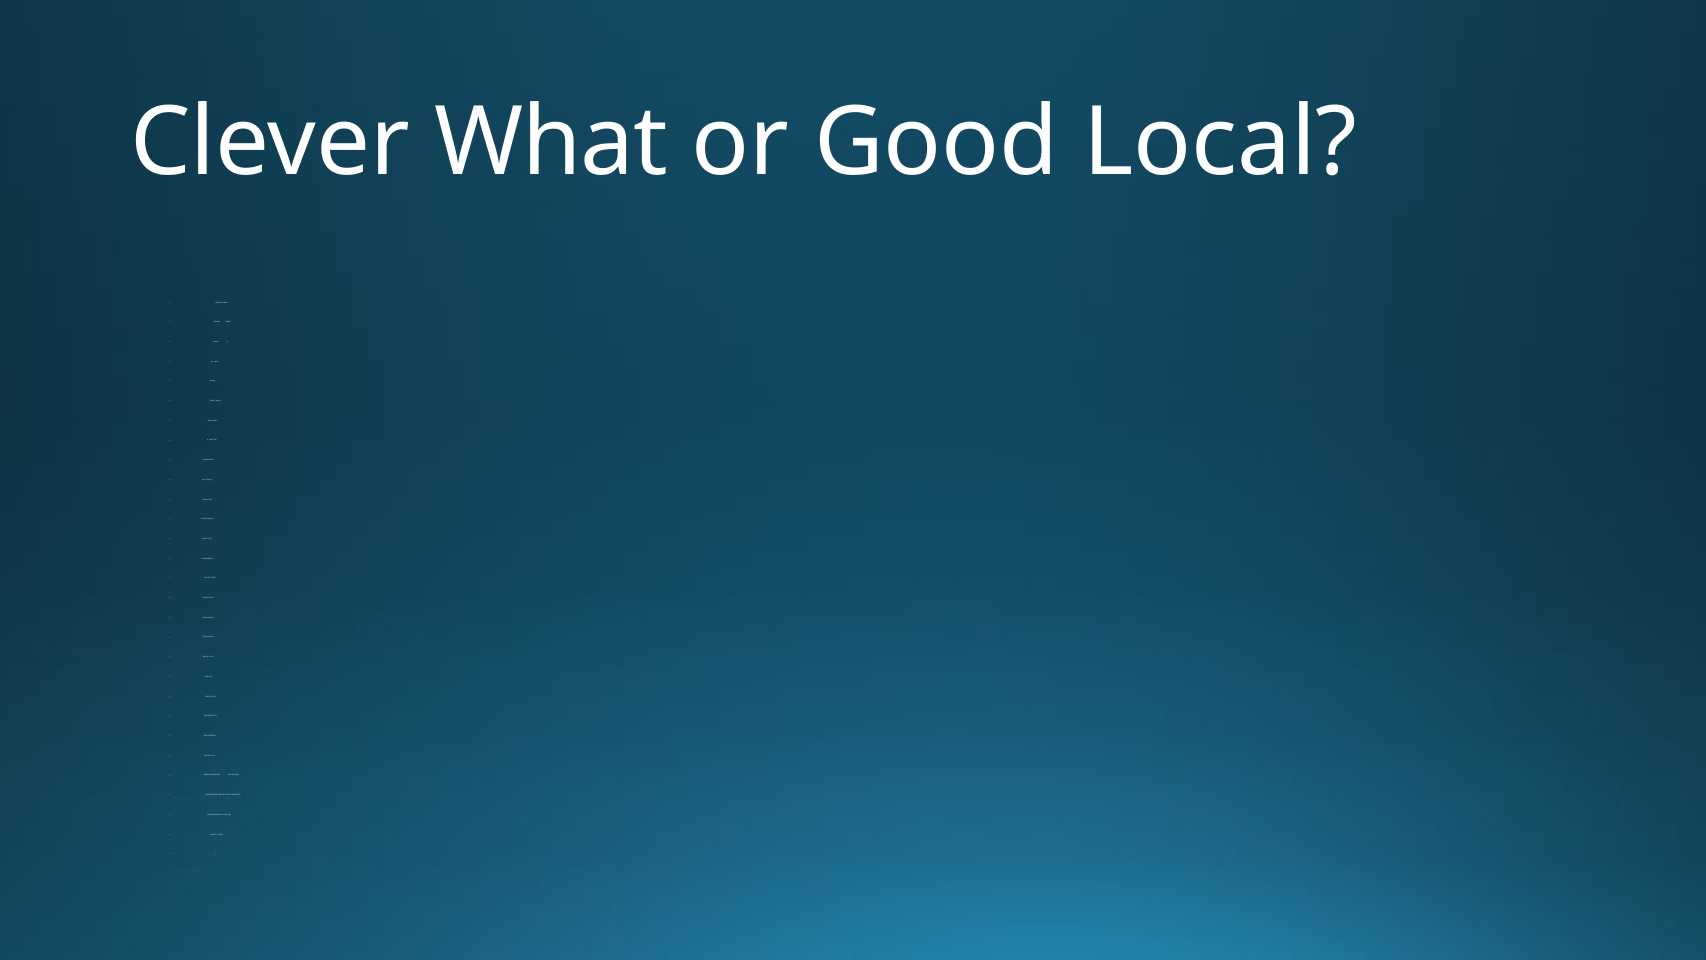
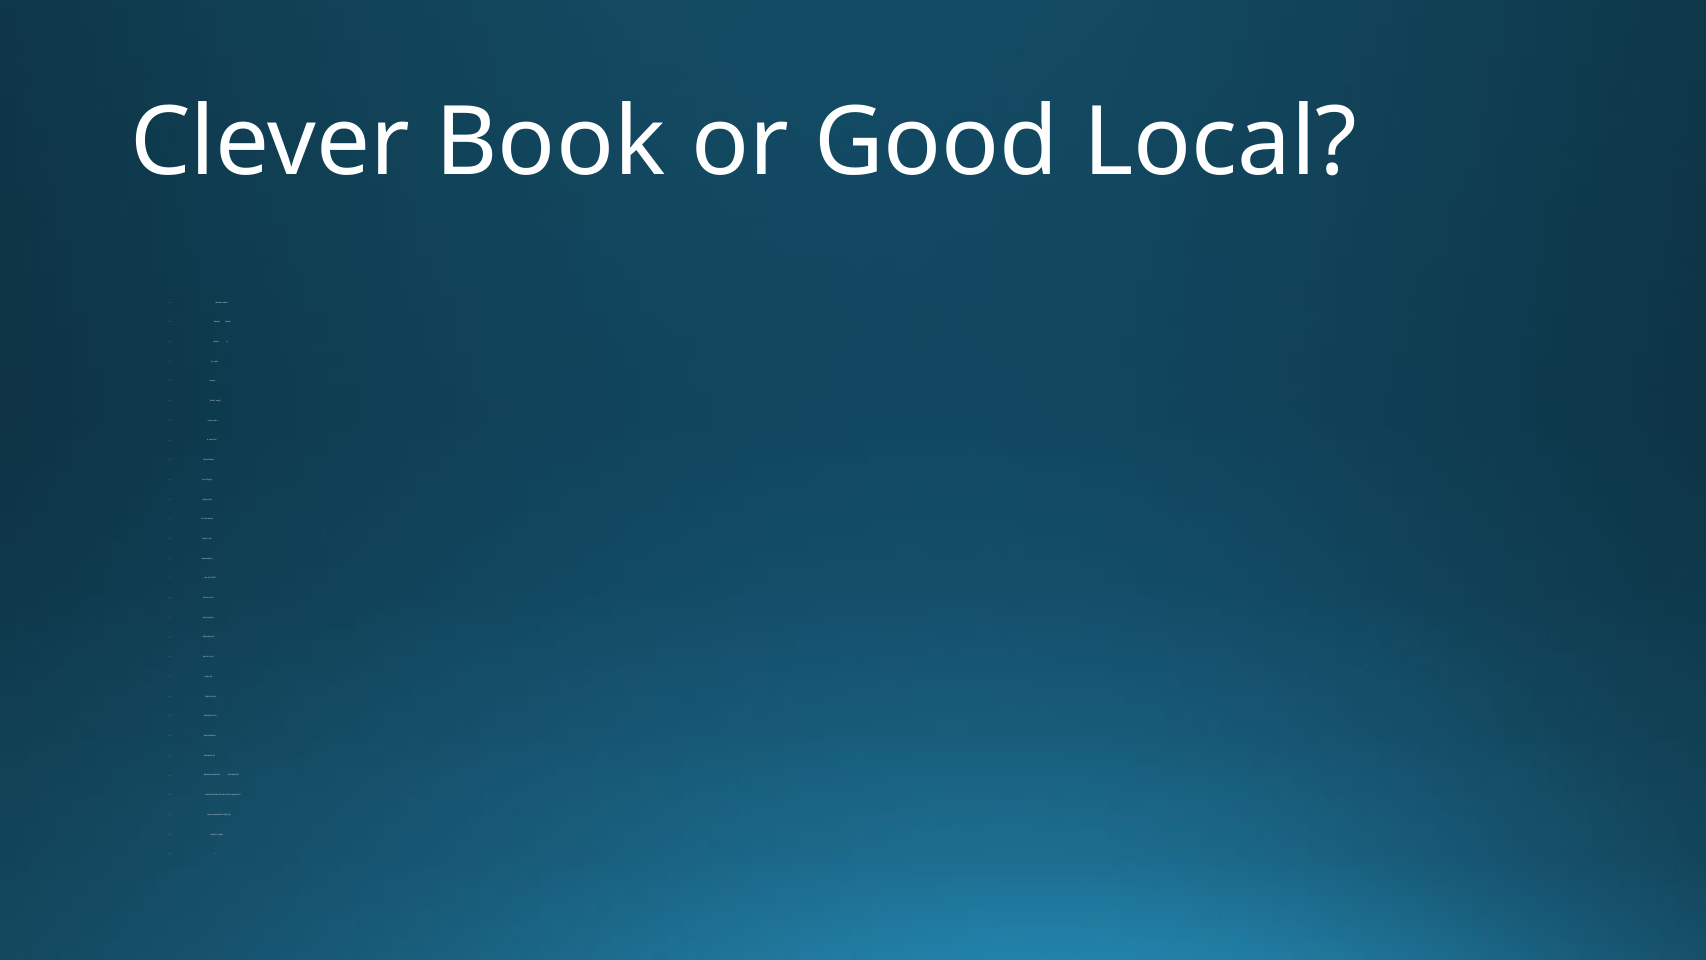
What: What -> Book (551, 143)
